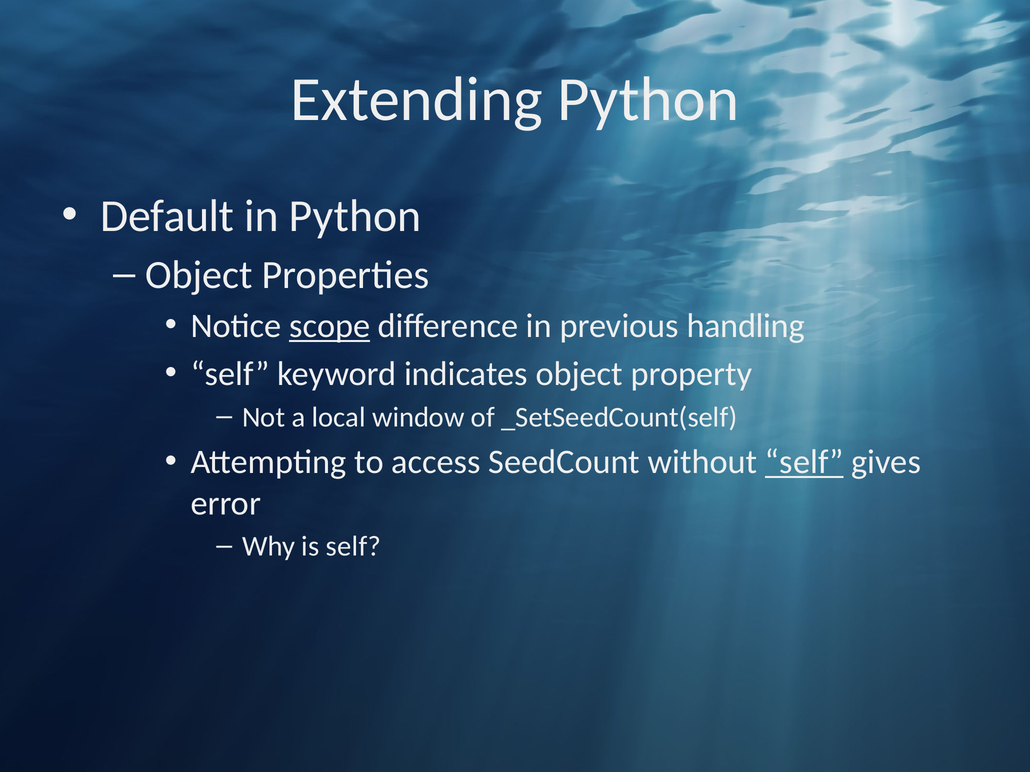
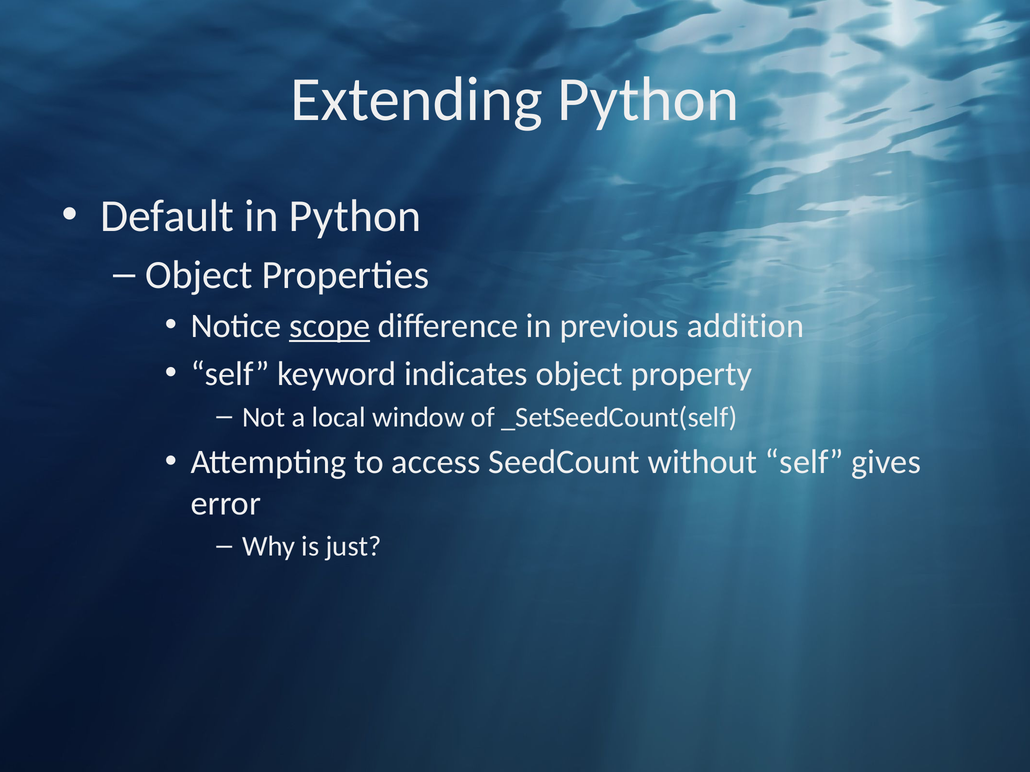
handling: handling -> addition (745, 326)
self underline: present -> none (804, 462)
is self: self -> just (354, 547)
